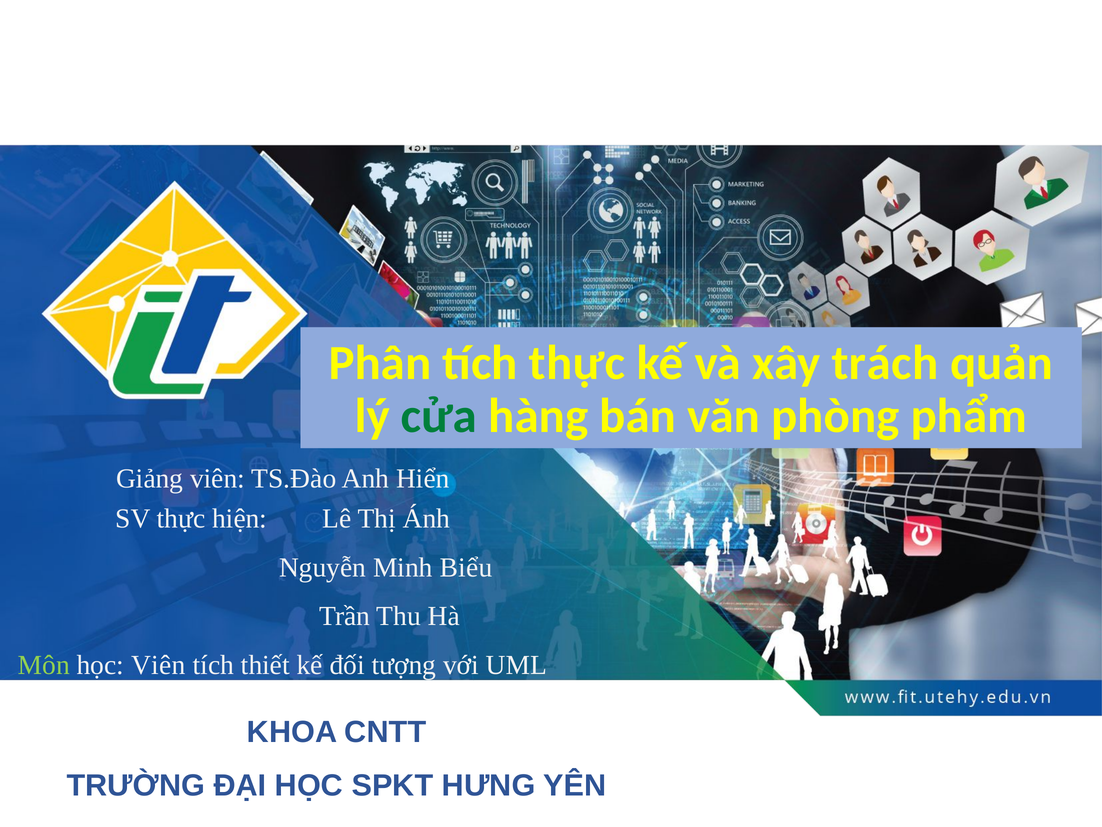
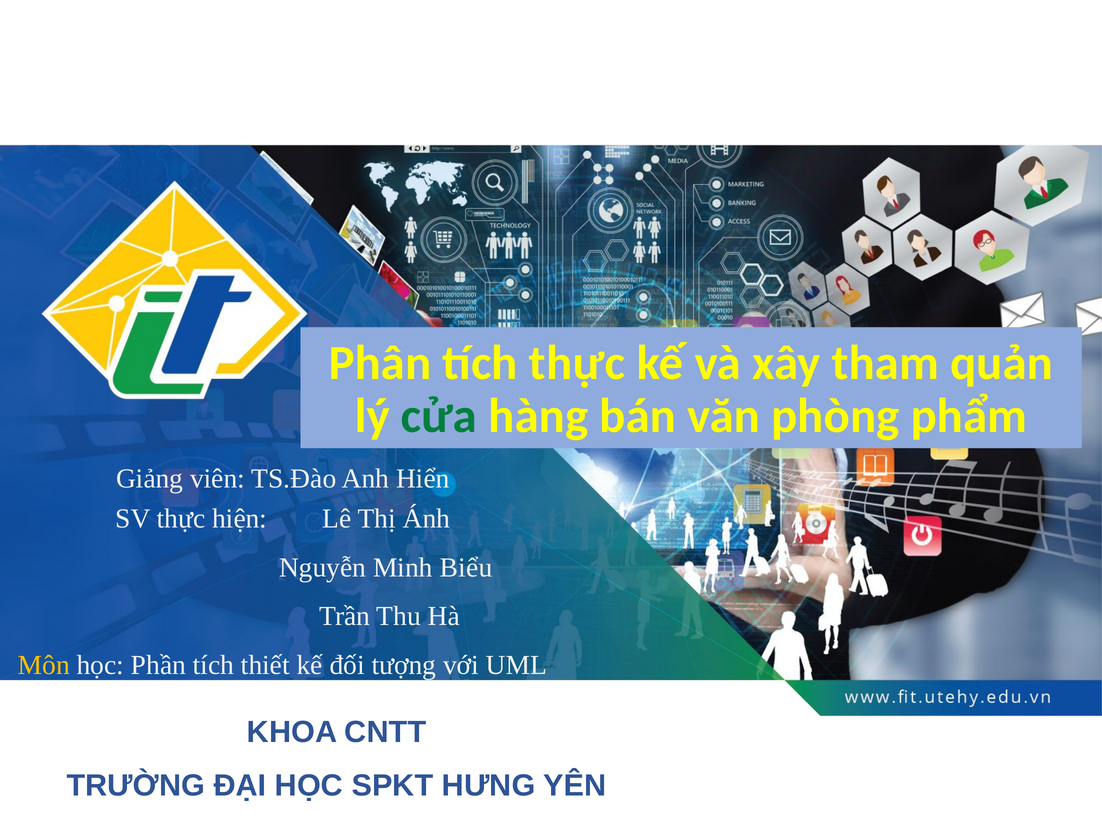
trách: trách -> tham (885, 363)
Môn colour: light green -> yellow (44, 665)
học Viên: Viên -> Phần (158, 665)
